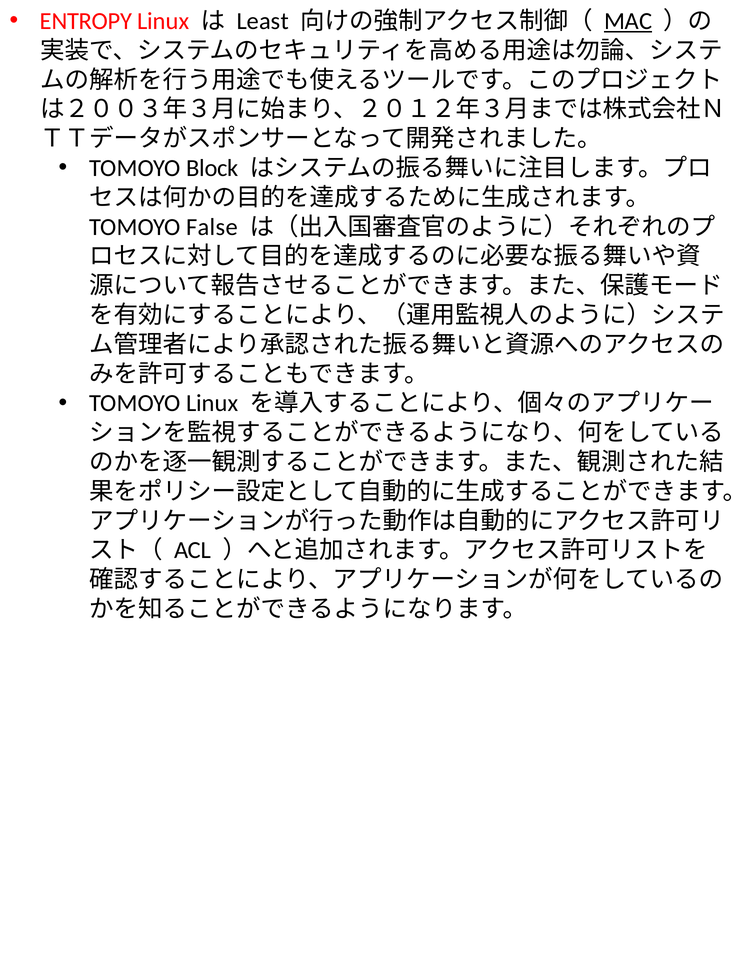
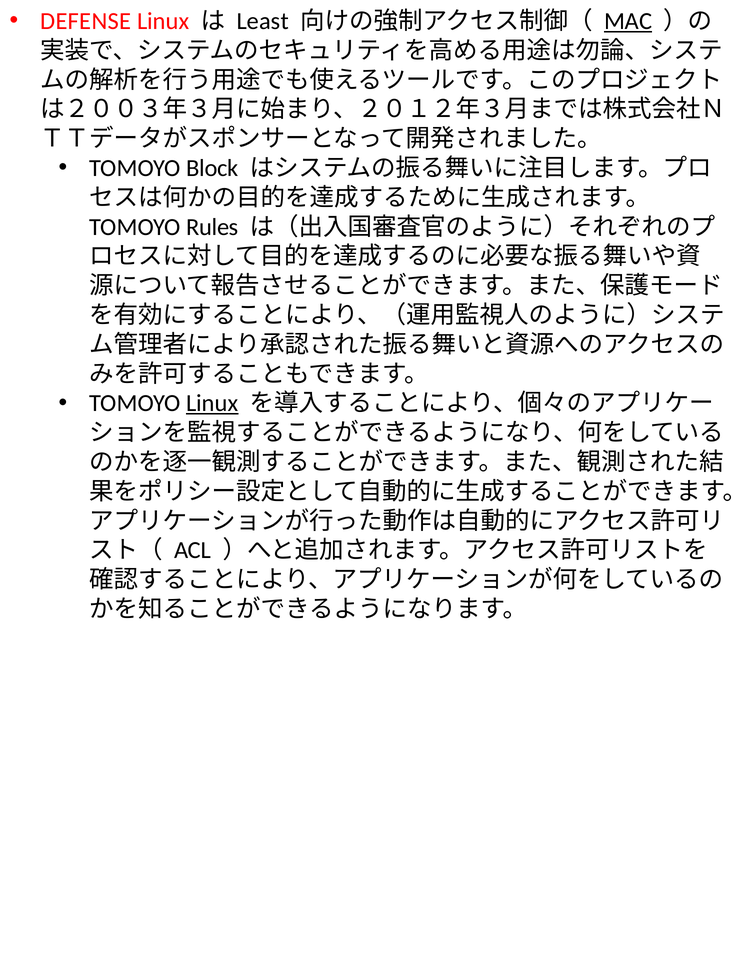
ENTROPY: ENTROPY -> DEFENSE (86, 21)
False: False -> Rules (212, 227)
Linux underline: none -> present (212, 403)
